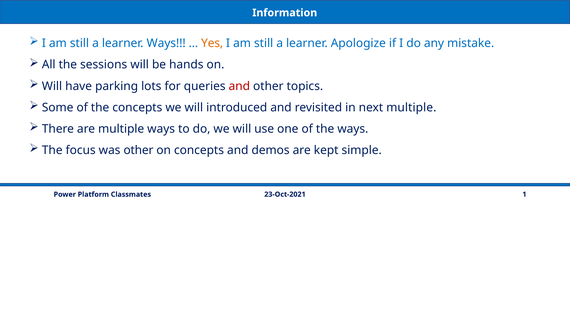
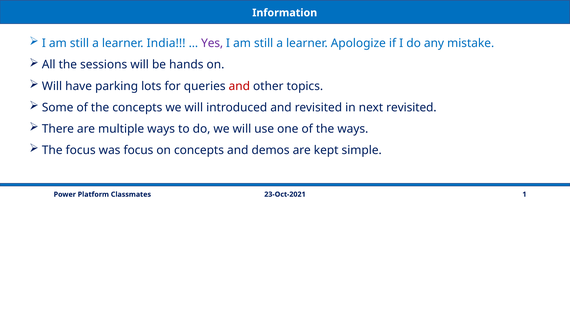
learner Ways: Ways -> India (166, 43)
Yes colour: orange -> purple (212, 43)
next multiple: multiple -> revisited (411, 107)
was other: other -> focus (138, 150)
